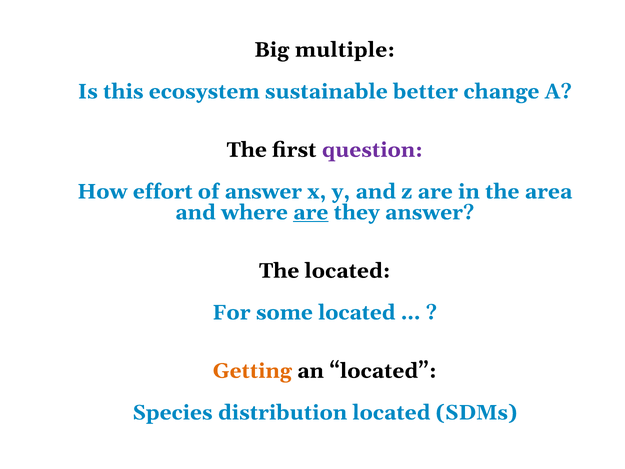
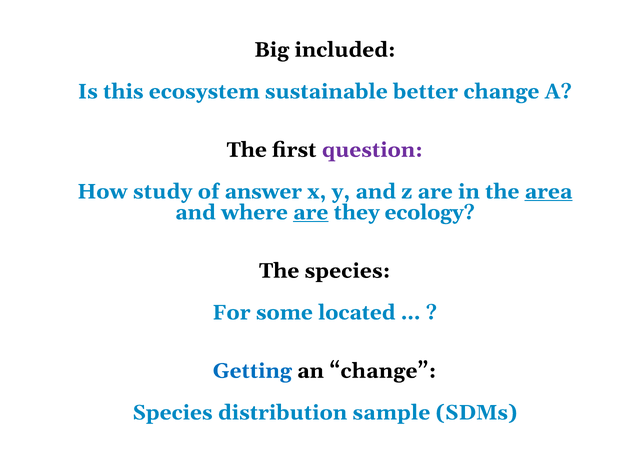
multiple: multiple -> included (345, 50)
effort: effort -> study (163, 191)
area underline: none -> present (548, 191)
they answer: answer -> ecology (430, 212)
The located: located -> species (347, 271)
Getting colour: orange -> blue (252, 371)
an located: located -> change (383, 371)
distribution located: located -> sample (391, 412)
